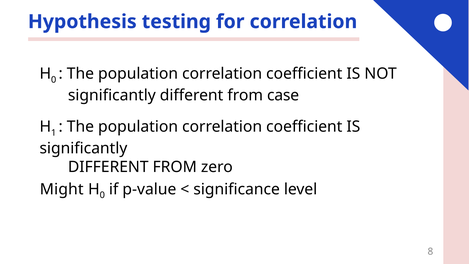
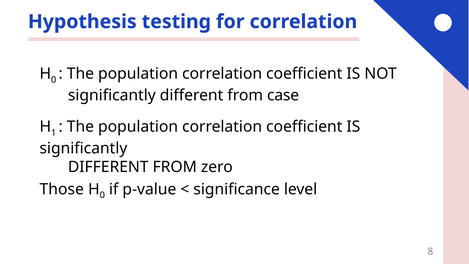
Might: Might -> Those (62, 189)
